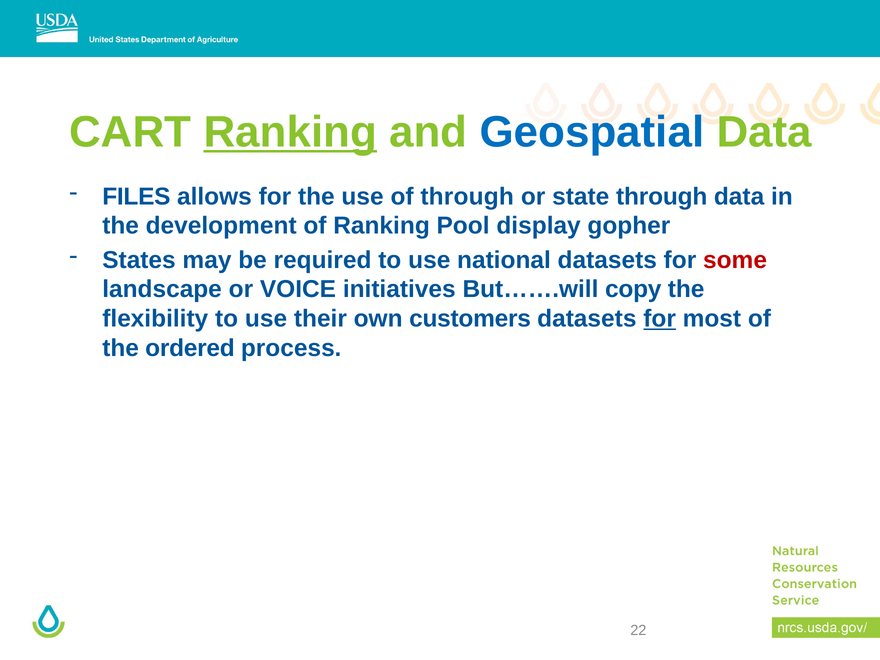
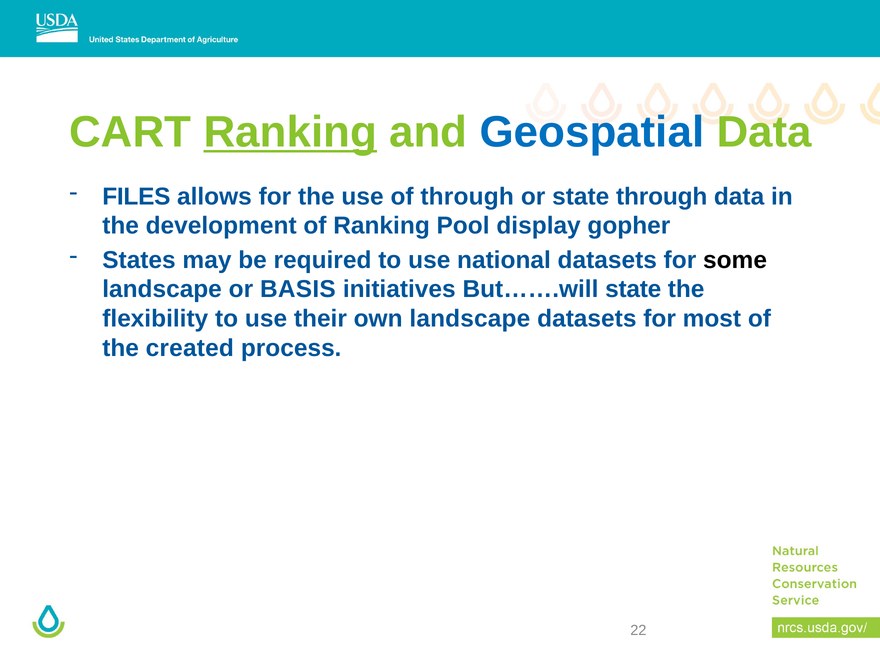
some colour: red -> black (735, 260)
VOICE: VOICE -> BASIS (298, 289)
But…….will copy: copy -> state (633, 289)
own customers: customers -> landscape (470, 319)
for underline: present -> none (660, 319)
ordered: ordered -> created (190, 348)
